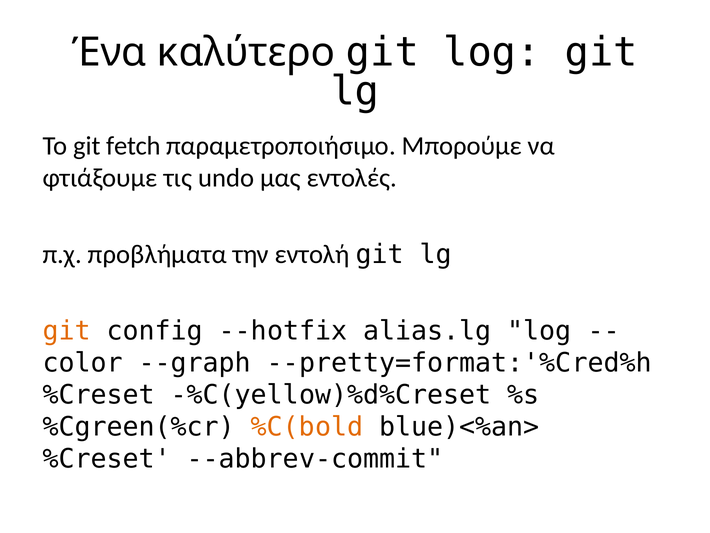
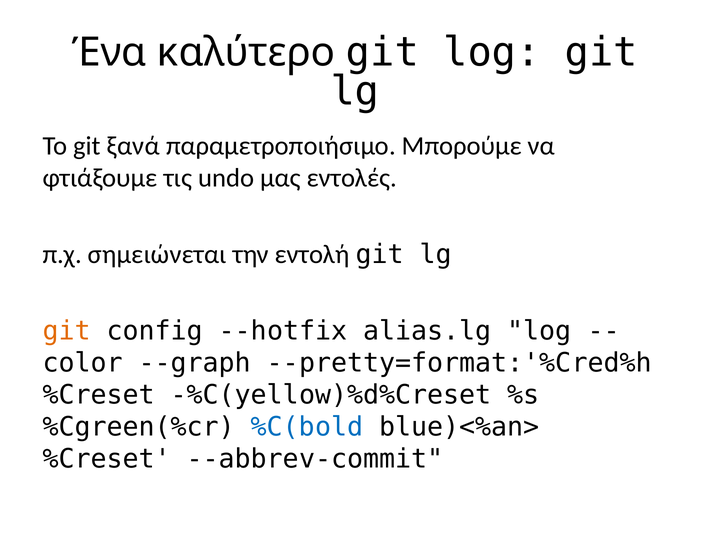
fetch: fetch -> ξανά (133, 146)
προβλήματα: προβλήματα -> σημειώνεται (157, 254)
%C(bold colour: orange -> blue (307, 427)
